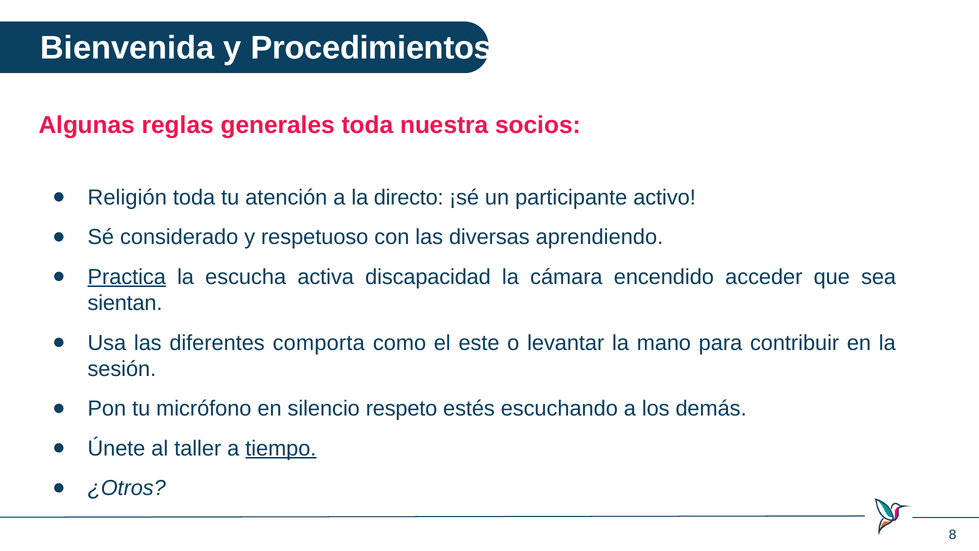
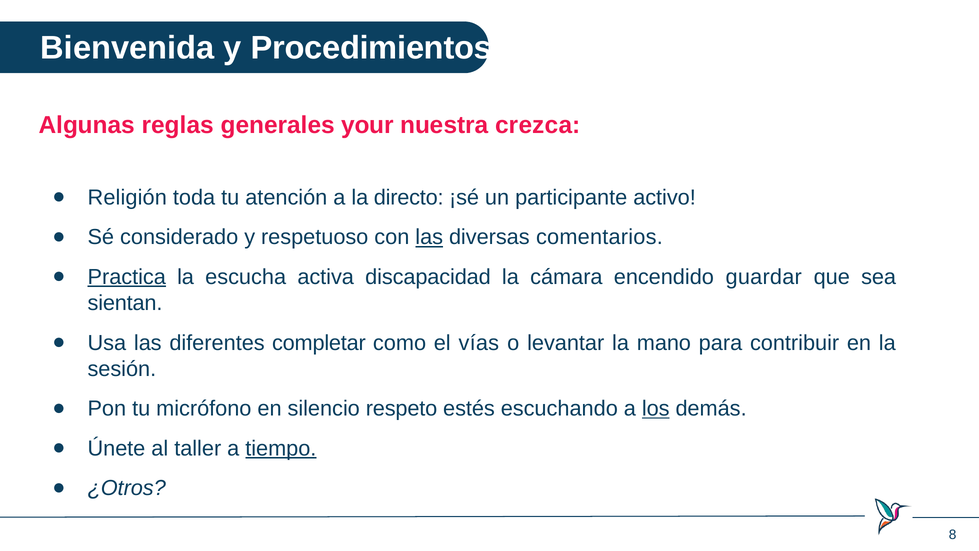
generales toda: toda -> your (368, 125)
socios: socios -> crezca (538, 125)
las underline: none -> present (429, 237)
aprendiendo: aprendiendo -> comentarios (599, 237)
acceder: acceder -> guardar (764, 277)
comporta: comporta -> completar (319, 343)
este: este -> vías (479, 343)
los underline: none -> present (656, 408)
